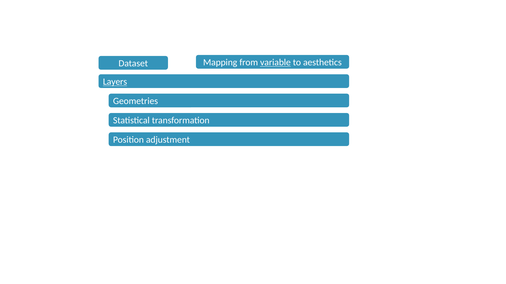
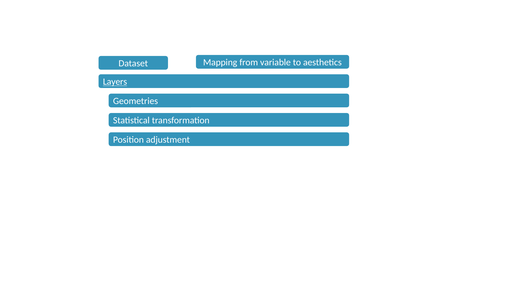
variable underline: present -> none (275, 63)
